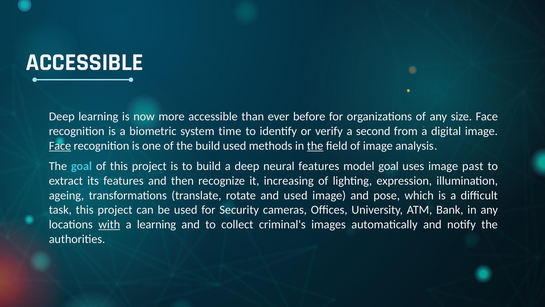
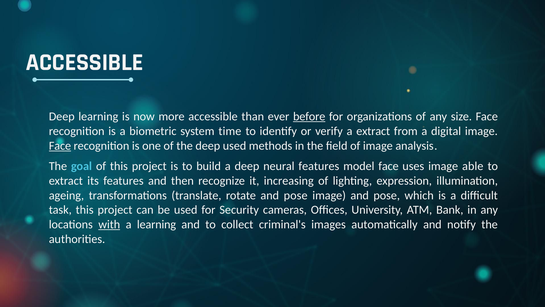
before underline: none -> present (309, 116)
a second: second -> extract (373, 131)
the build: build -> deep (208, 145)
the underline: present -> none (315, 145)
model goal: goal -> face (388, 166)
past: past -> able (473, 166)
rotate and used: used -> pose (296, 195)
